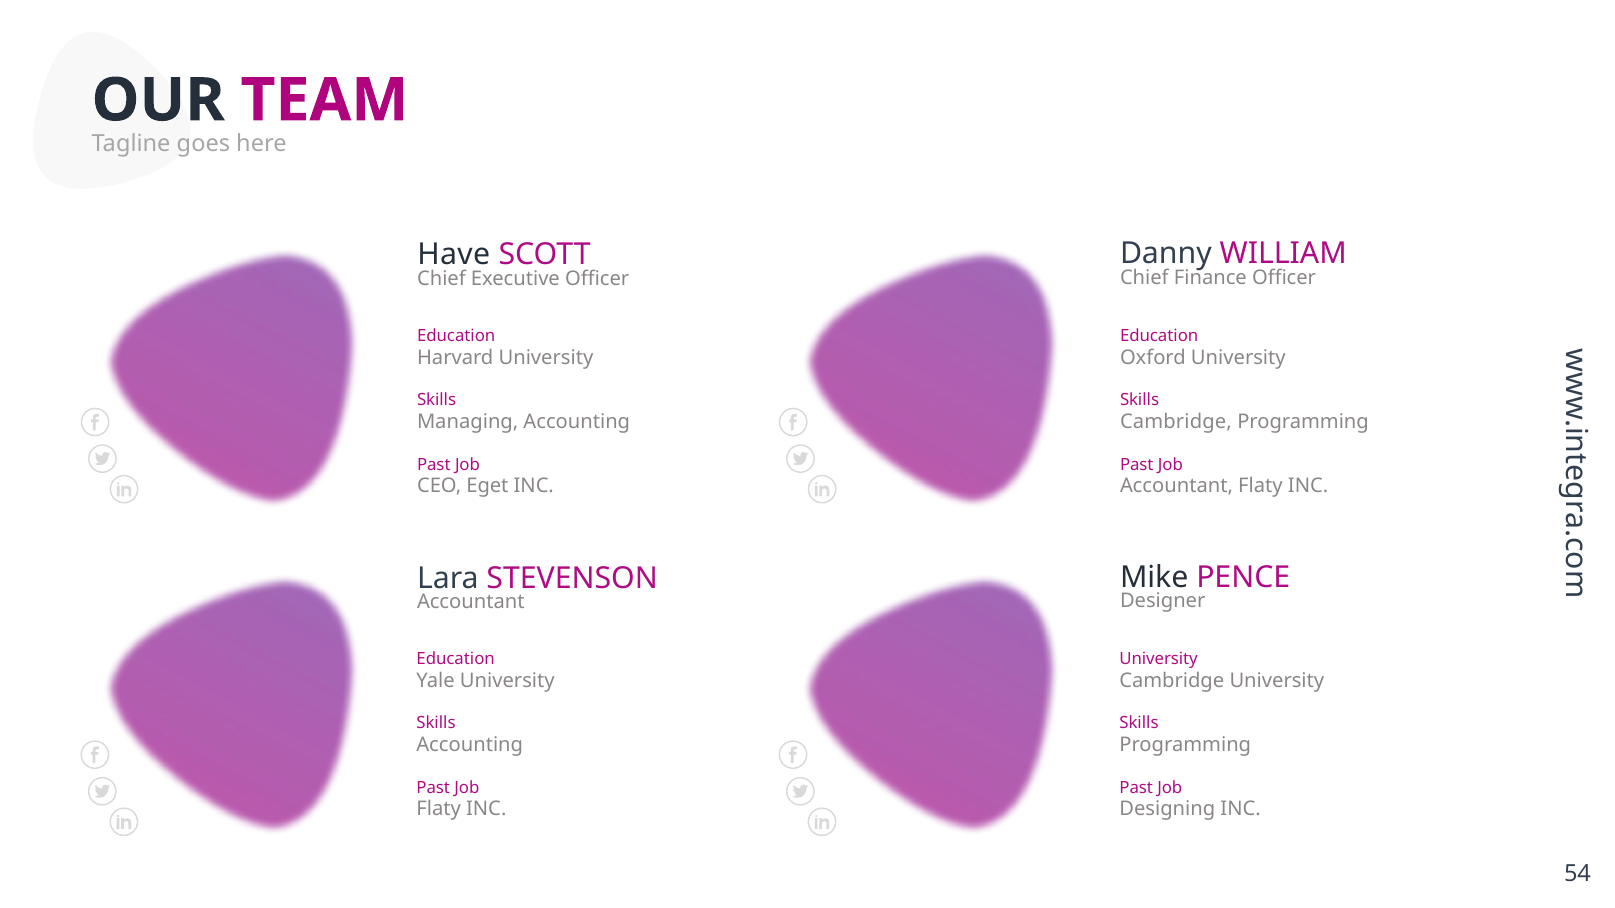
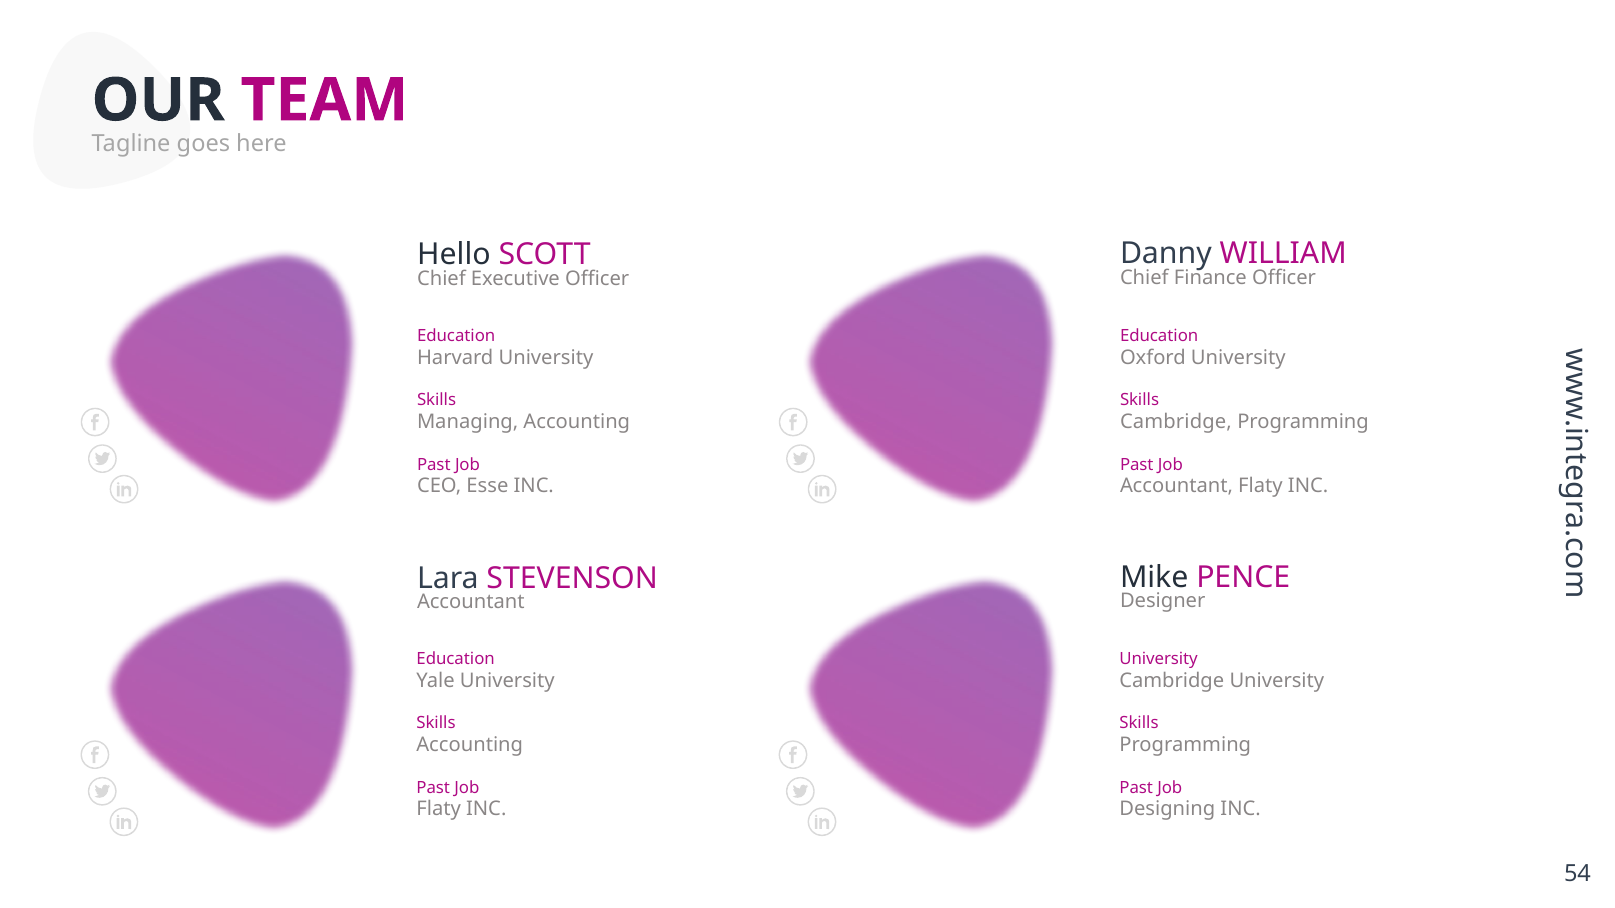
Have: Have -> Hello (454, 255)
Eget: Eget -> Esse (487, 486)
